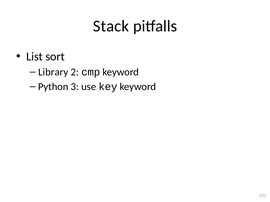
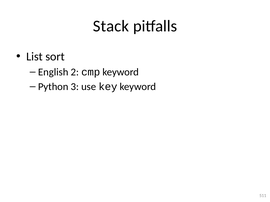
Library: Library -> English (53, 72)
